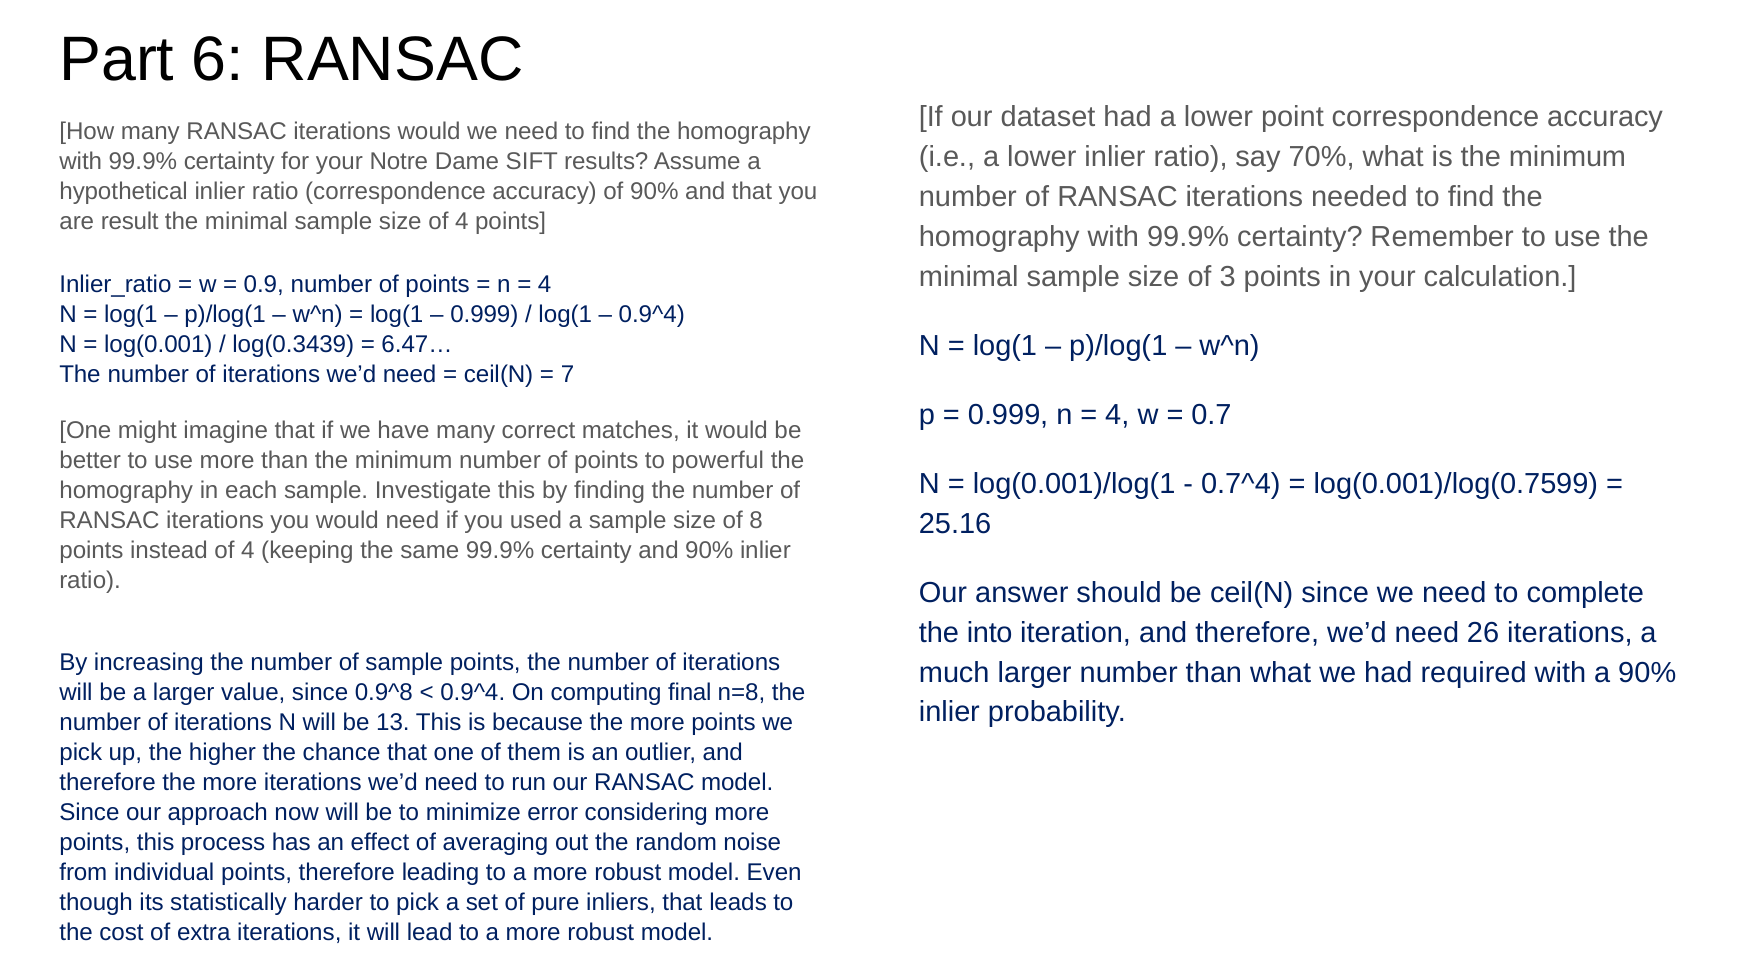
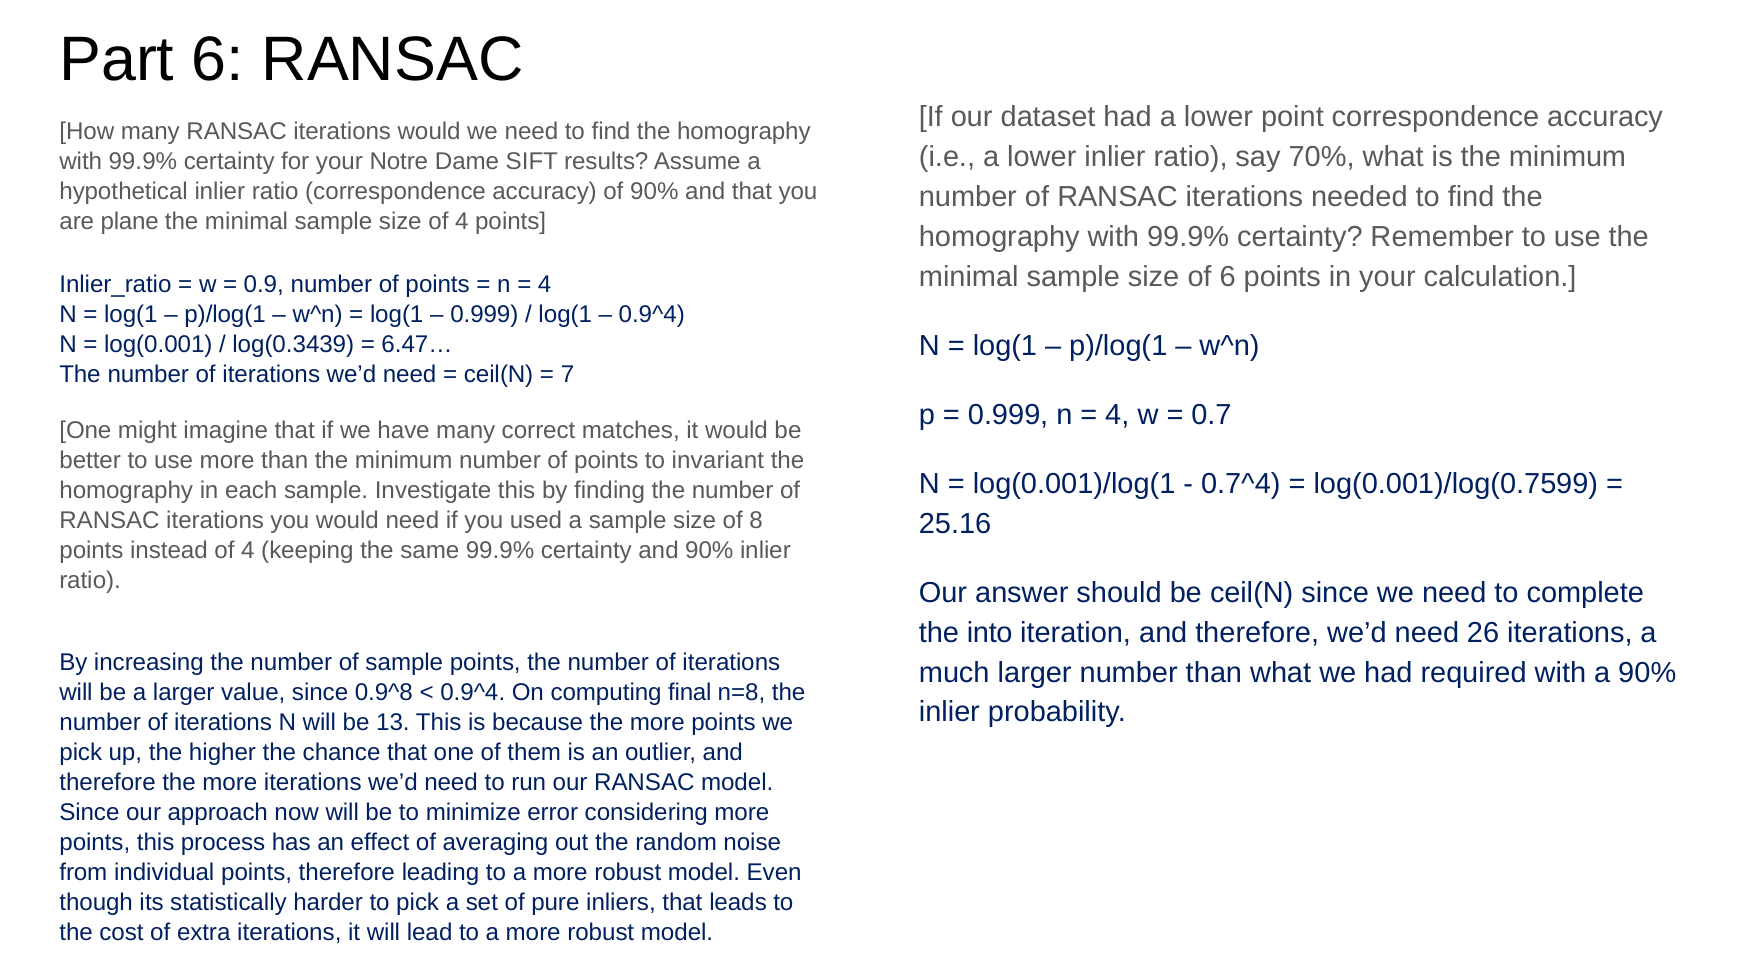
result: result -> plane (130, 221)
of 3: 3 -> 6 (1228, 277)
powerful: powerful -> invariant (718, 460)
